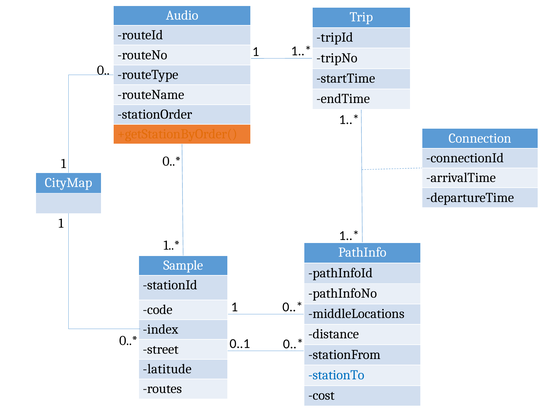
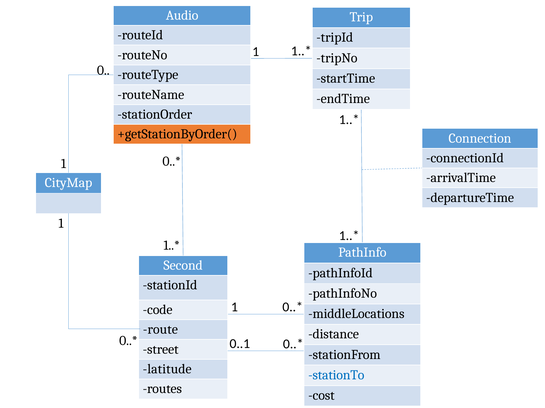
+getStationByOrder( colour: orange -> black (177, 134)
Sample: Sample -> Second (183, 266)
index: index -> route (160, 330)
